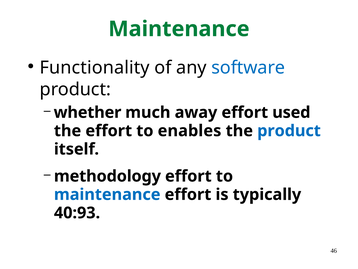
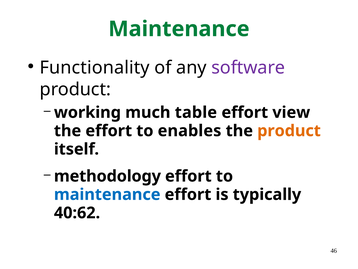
software colour: blue -> purple (248, 68)
whether: whether -> working (87, 112)
away: away -> table (196, 112)
used: used -> view (291, 112)
product colour: blue -> orange (289, 131)
40:93: 40:93 -> 40:62 (77, 212)
